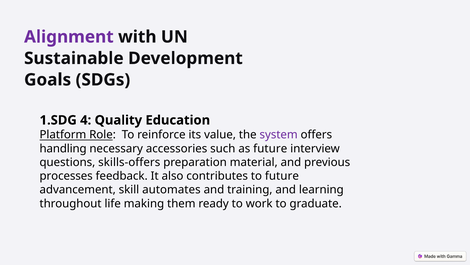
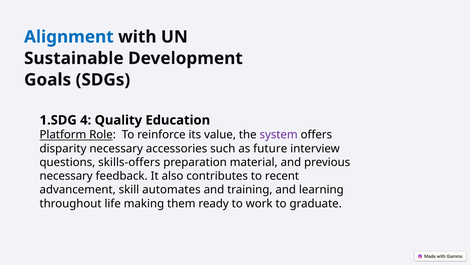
Alignment colour: purple -> blue (69, 37)
handling: handling -> disparity (63, 148)
processes: processes -> necessary (66, 176)
to future: future -> recent (282, 176)
